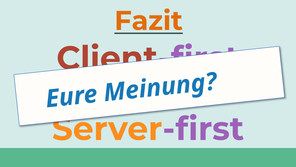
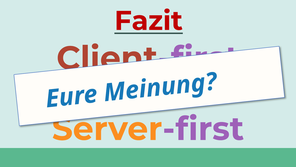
Fazit colour: orange -> red (149, 21)
